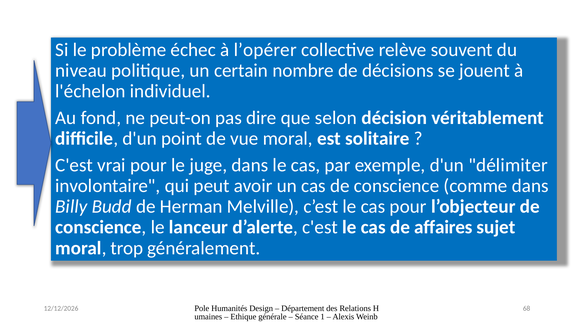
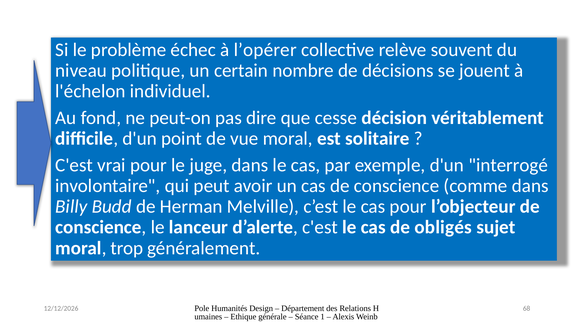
selon: selon -> cesse (336, 118)
délimiter: délimiter -> interrogé (508, 165)
affaires: affaires -> obligés (443, 227)
